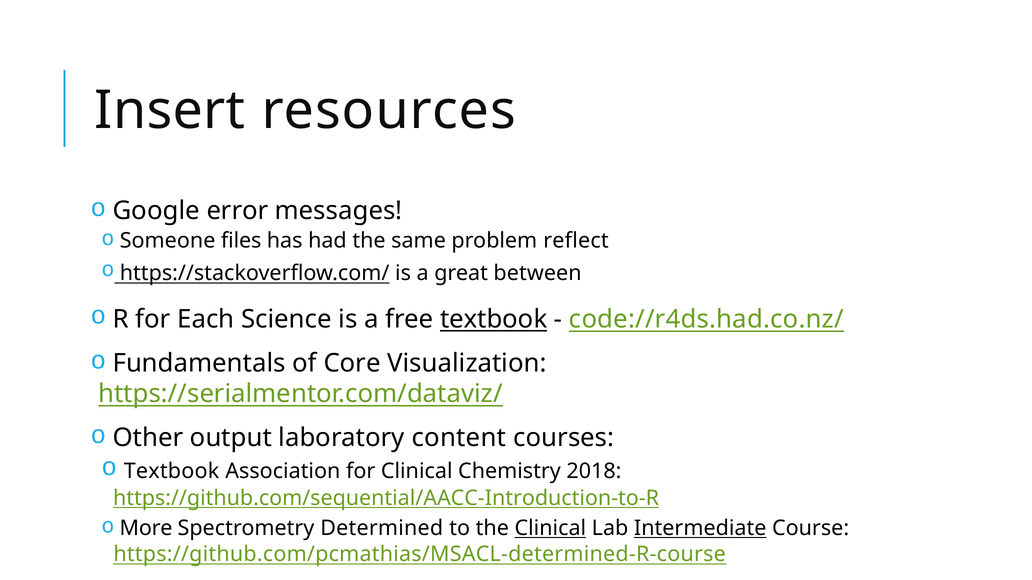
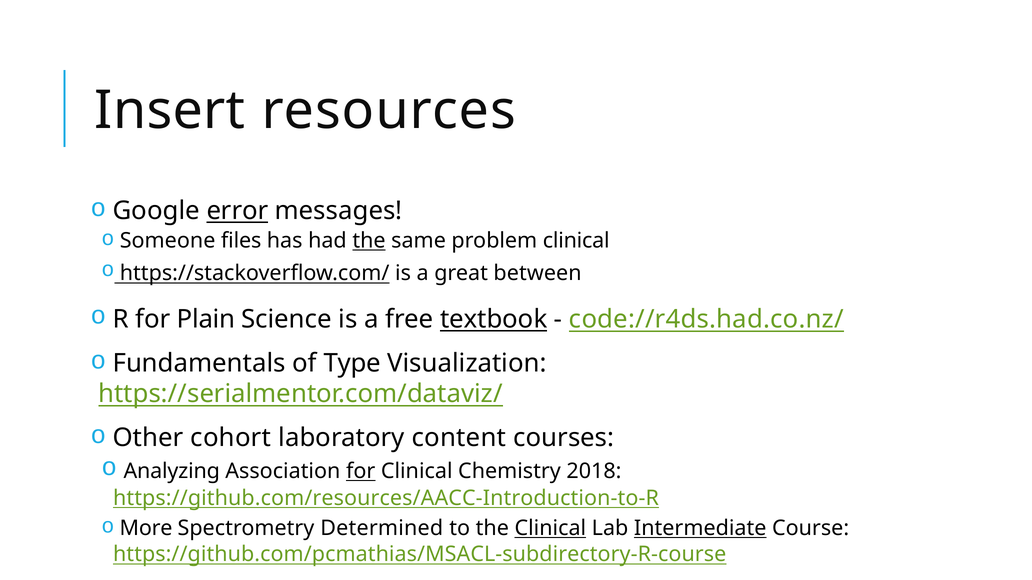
error underline: none -> present (237, 211)
the underline: none -> present (369, 241)
problem reflect: reflect -> clinical (576, 241)
Each: Each -> Plain (206, 320)
Core: Core -> Type (352, 363)
output: output -> cohort (231, 438)
Textbook: Textbook -> Analyzing (172, 472)
for underline: none -> present (361, 472)
https://github.com/sequential/AACC-Introduction-to-R: https://github.com/sequential/AACC-Introduction-to-R -> https://github.com/resources/AACC-Introduction-to-R (386, 498)
https://github.com/pcmathias/MSACL-determined-R-course: https://github.com/pcmathias/MSACL-determined-R-course -> https://github.com/pcmathias/MSACL-subdirectory-R-course (420, 555)
